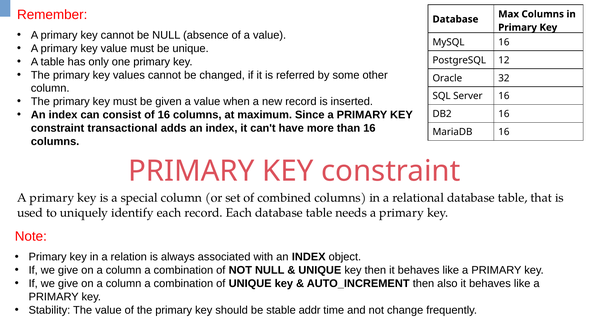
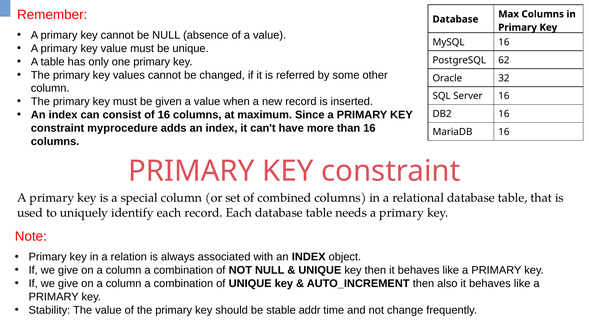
12: 12 -> 62 (504, 60)
transactional: transactional -> myprocedure (122, 128)
